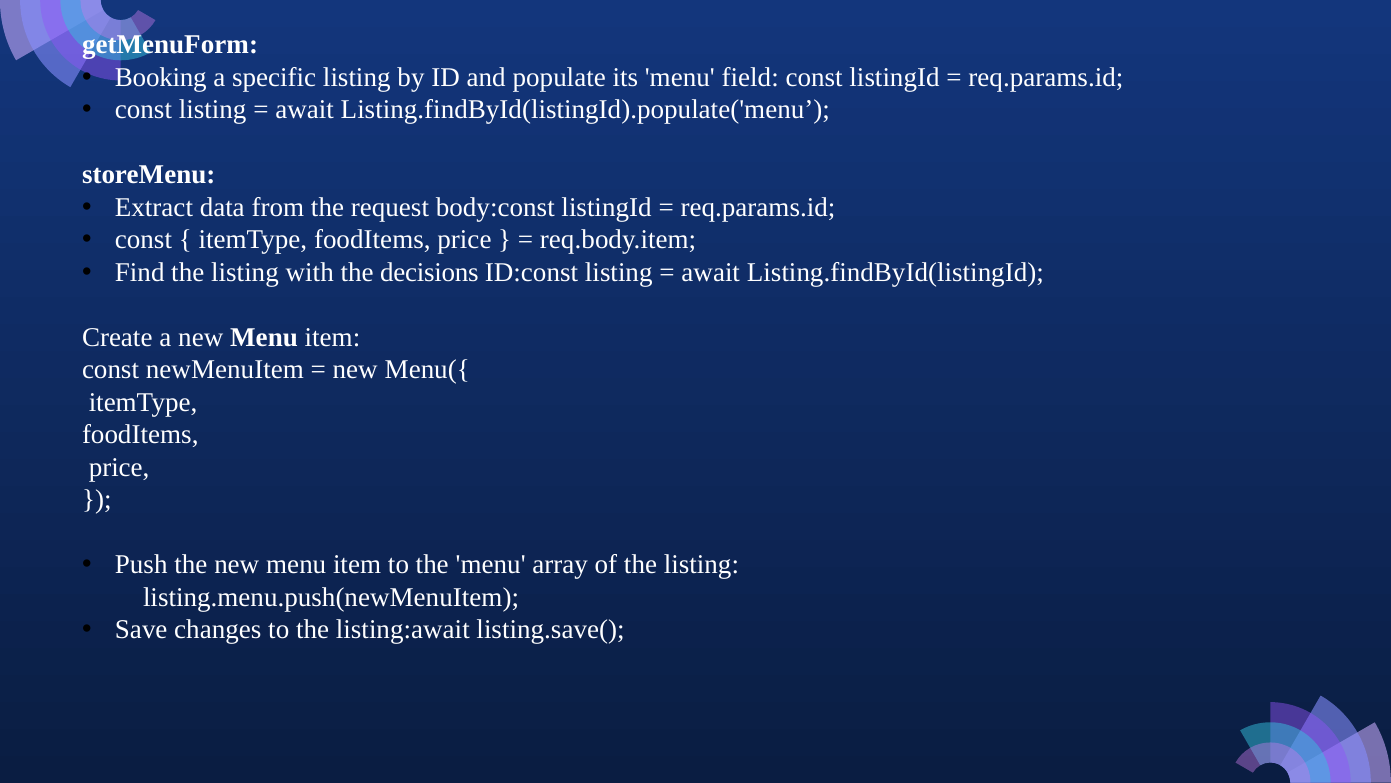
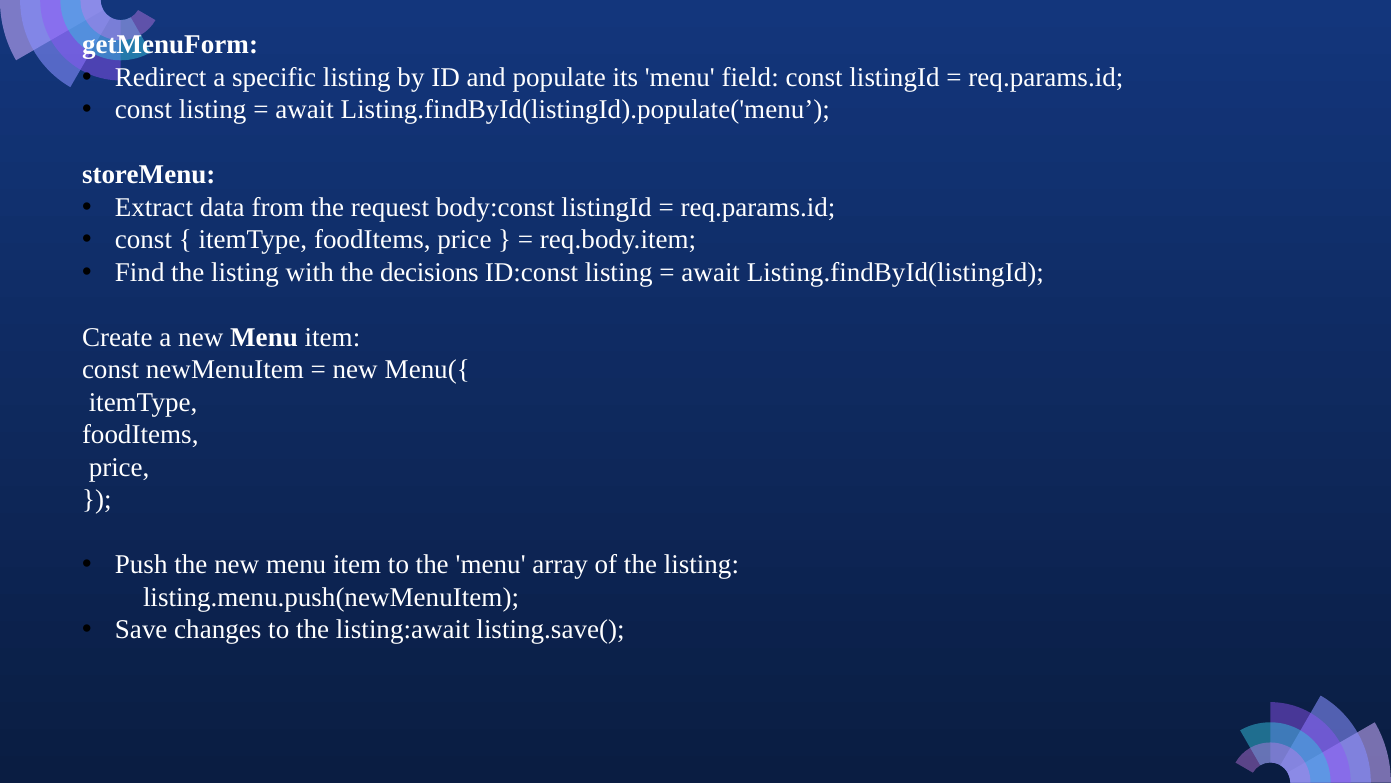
Booking: Booking -> Redirect (161, 77)
